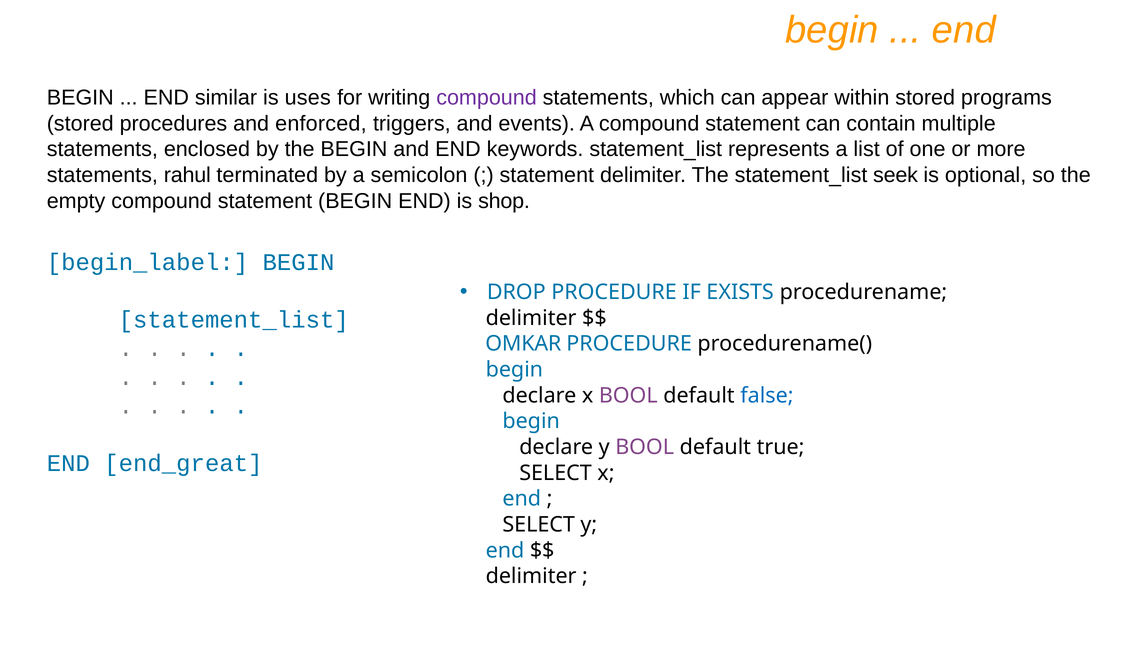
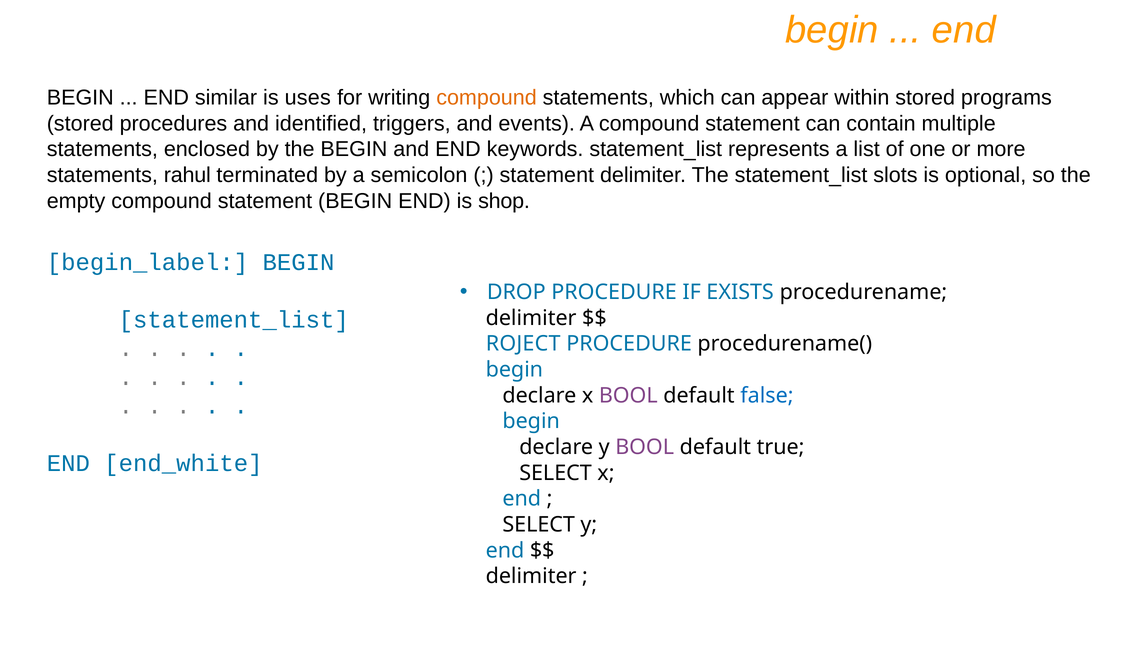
compound colour: purple -> orange (487, 98)
enforced: enforced -> identified (321, 123)
seek: seek -> slots (895, 175)
OMKAR: OMKAR -> ROJECT (523, 344)
end_great: end_great -> end_white (183, 463)
